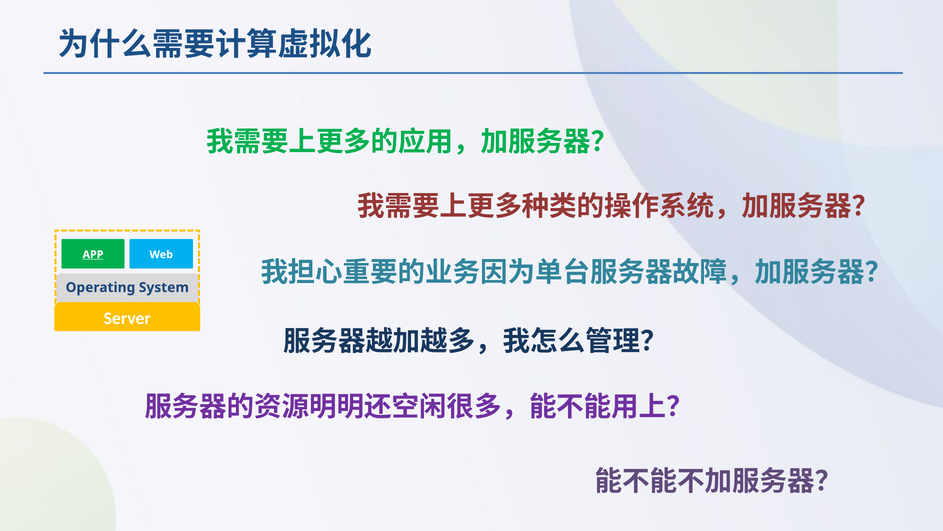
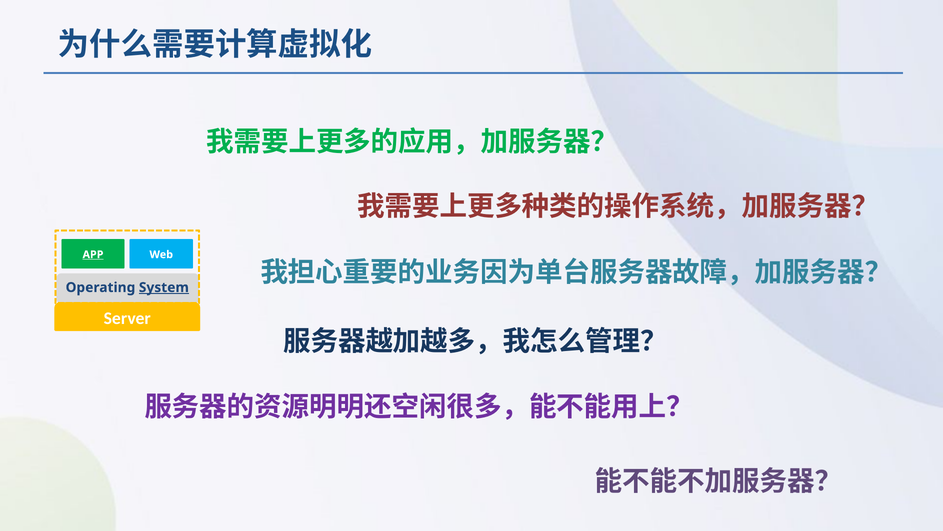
System underline: none -> present (164, 287)
